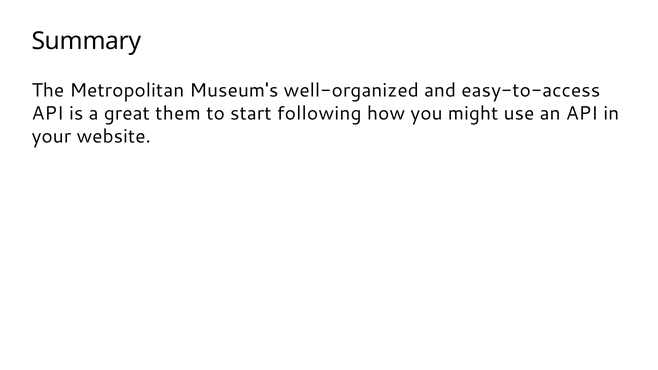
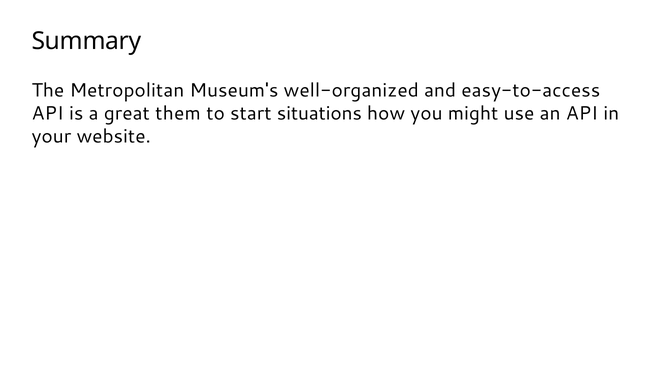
following: following -> situations (319, 113)
